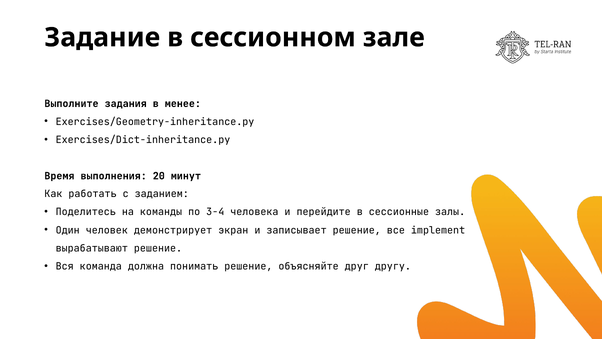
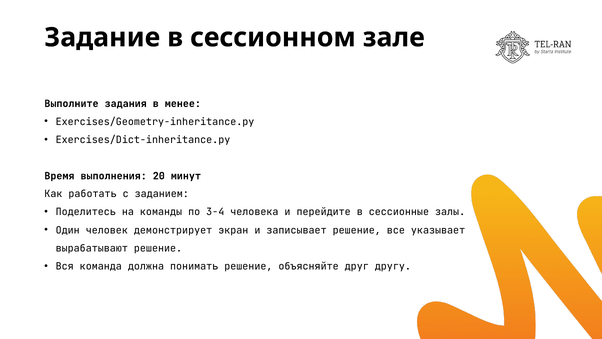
implement: implement -> указывает (438, 230)
